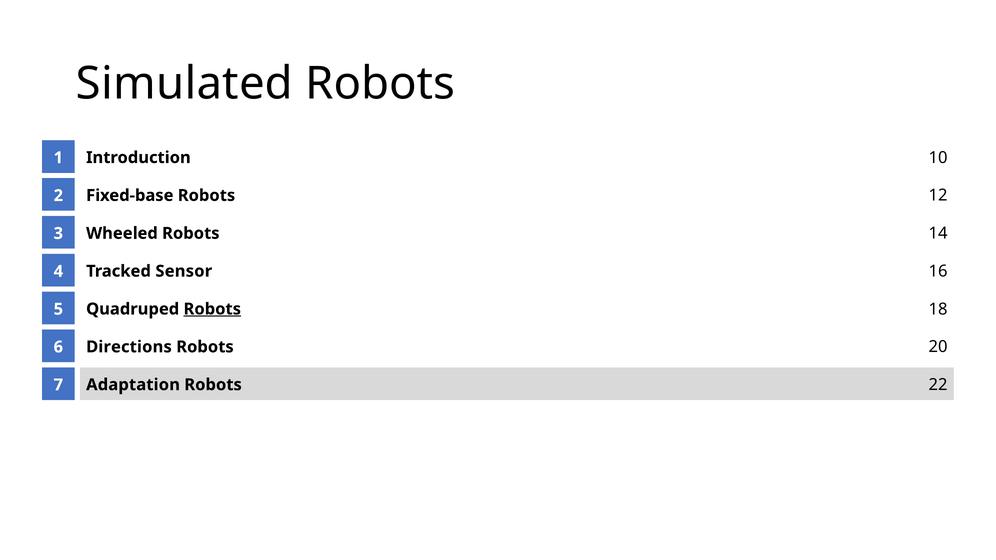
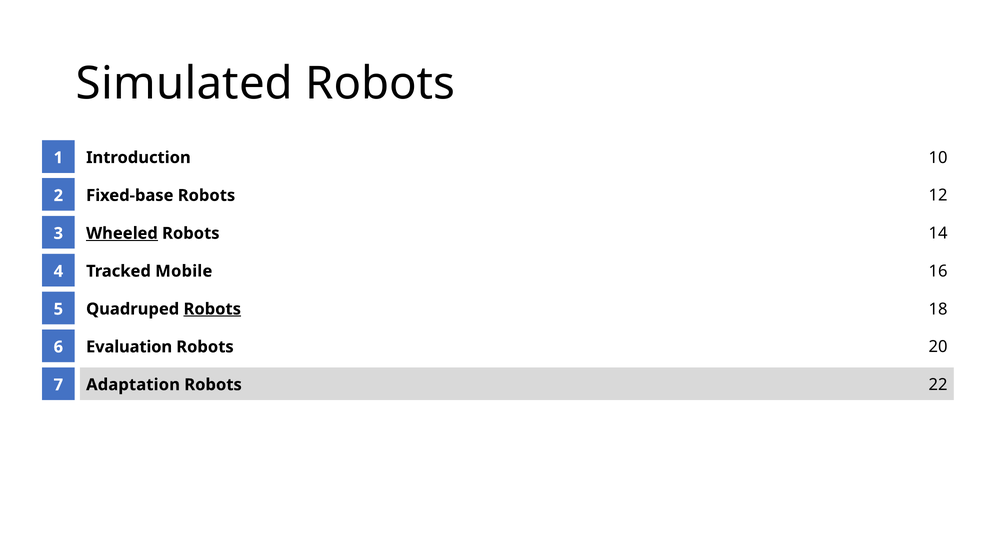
Wheeled underline: none -> present (122, 233)
Sensor: Sensor -> Mobile (184, 271)
Directions: Directions -> Evaluation (129, 347)
